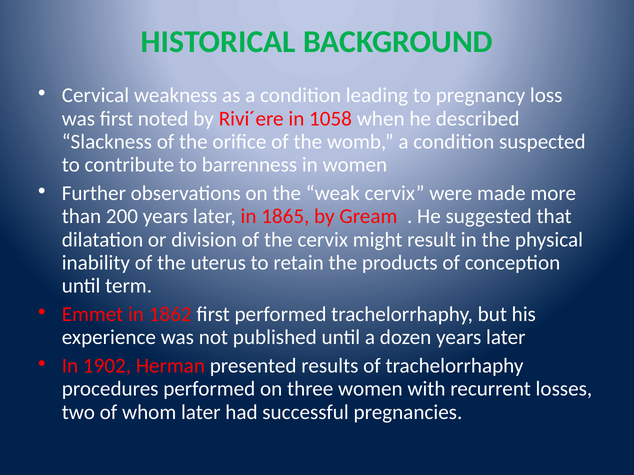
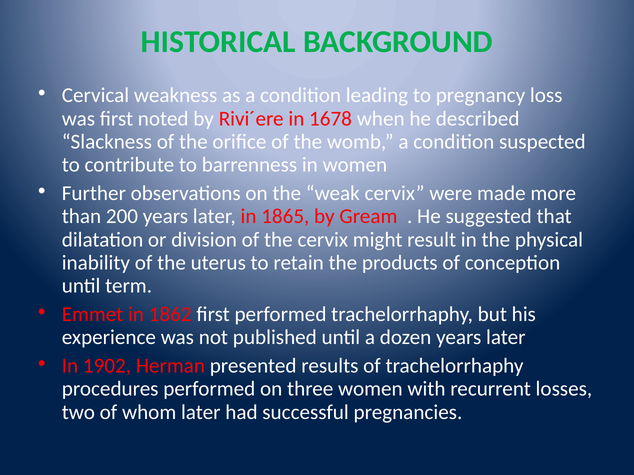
1058: 1058 -> 1678 (331, 119)
